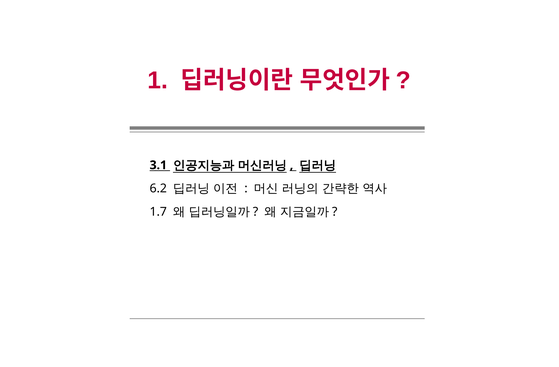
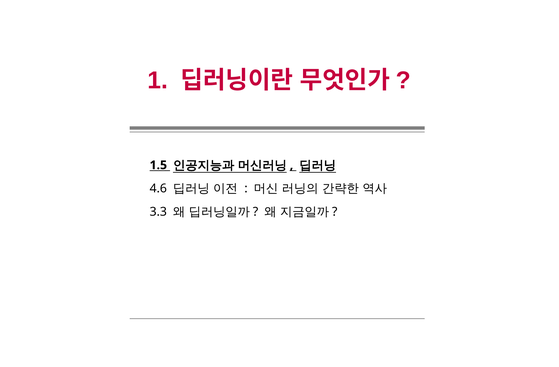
3.1: 3.1 -> 1.5 (158, 165)
6.2: 6.2 -> 4.6 (158, 189)
1.7: 1.7 -> 3.3 (158, 212)
